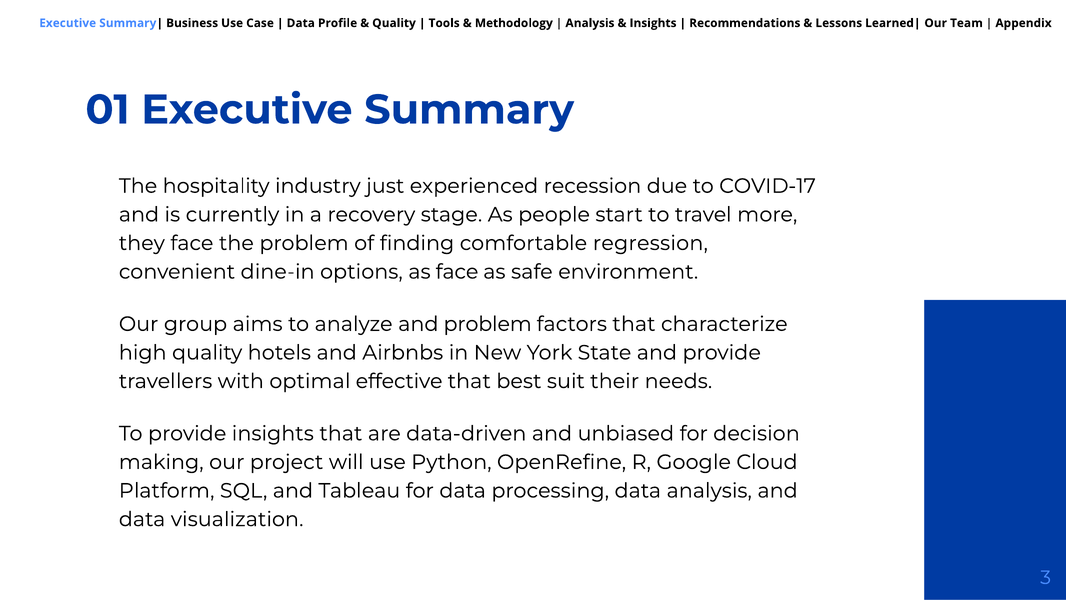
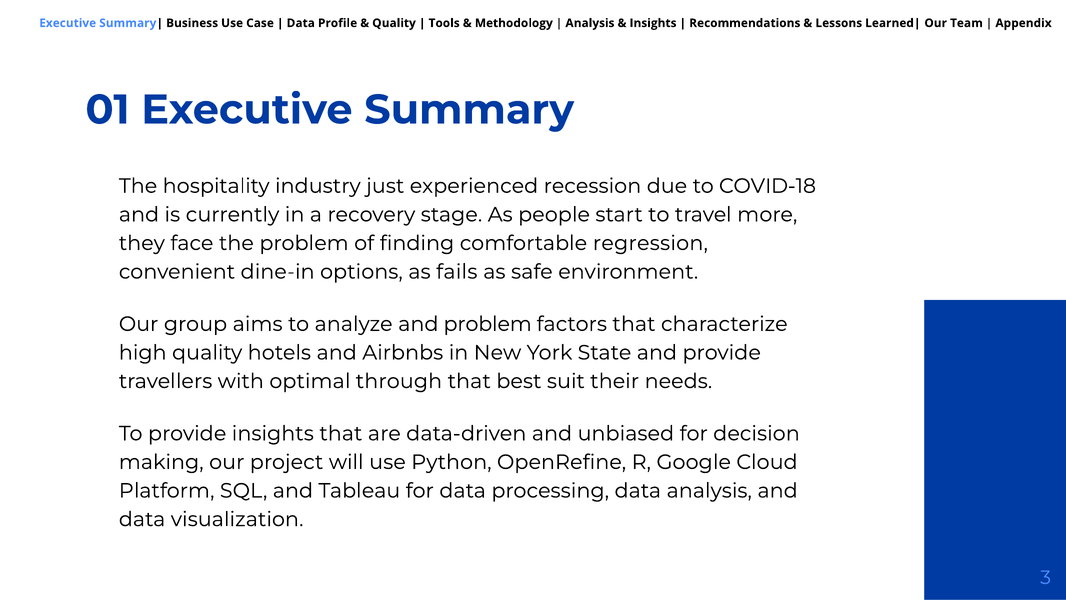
COVID-17: COVID-17 -> COVID-18 (768, 186)
as face: face -> fails (457, 272)
effective: effective -> through (399, 381)
